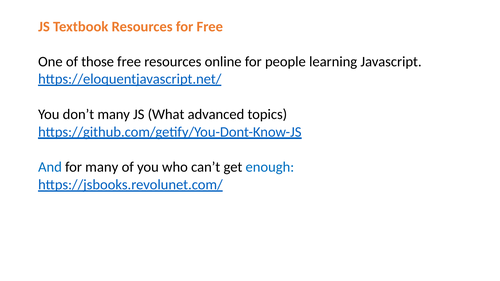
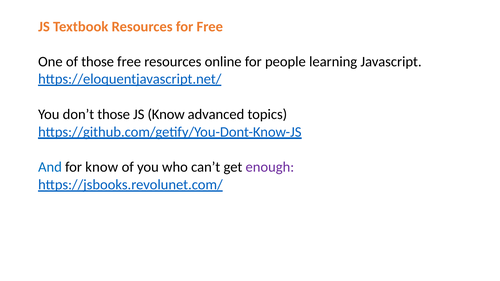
don’t many: many -> those (114, 114)
JS What: What -> Know (166, 114)
for many: many -> know (102, 167)
enough colour: blue -> purple (270, 167)
